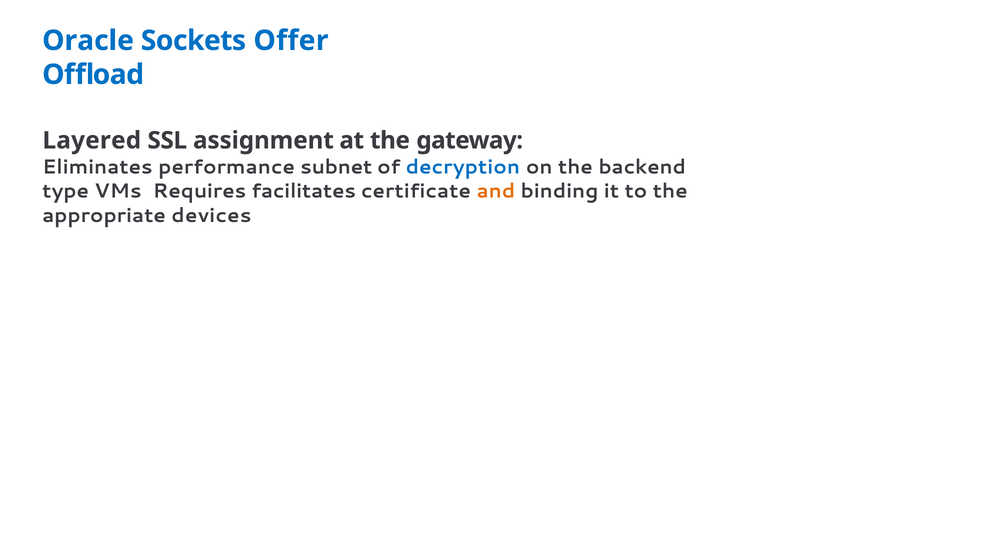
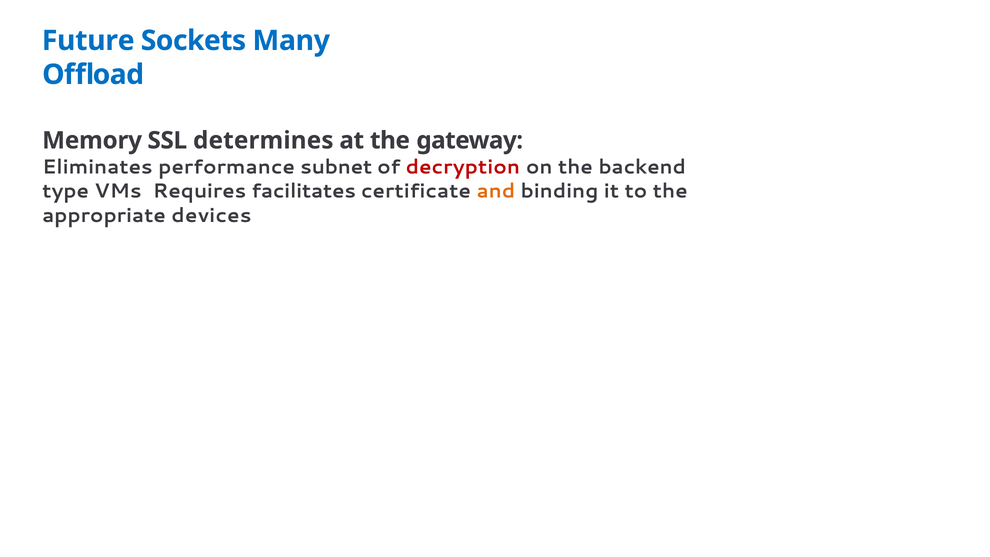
Oracle: Oracle -> Future (88, 41)
Offer: Offer -> Many (291, 41)
Layered: Layered -> Memory (92, 141)
assignment: assignment -> determines (263, 141)
decryption colour: blue -> red (463, 167)
